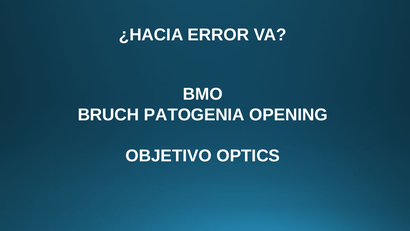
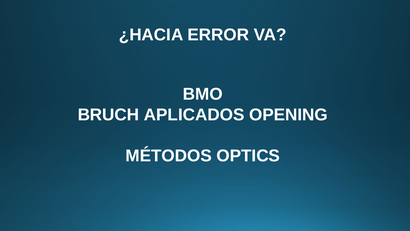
PATOGENIA: PATOGENIA -> APLICADOS (194, 115)
OBJETIVO: OBJETIVO -> MÉTODOS (169, 156)
